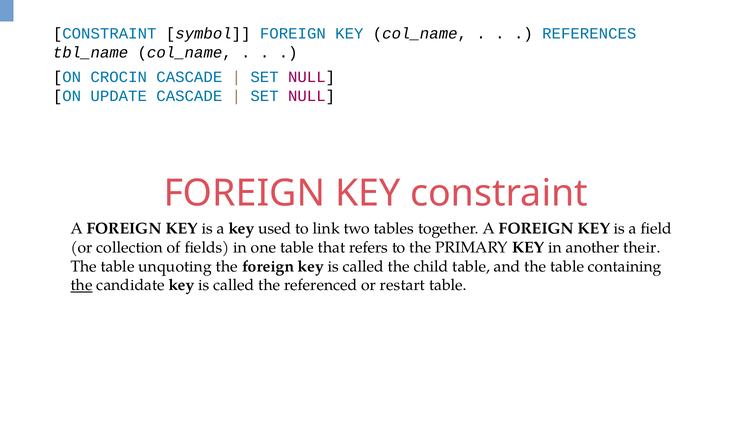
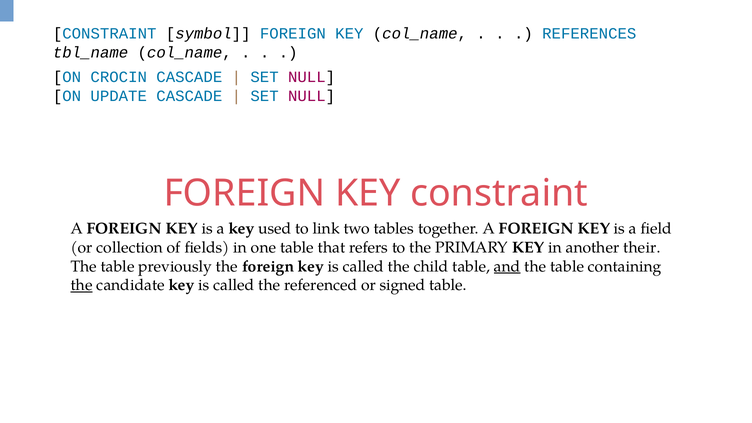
unquoting: unquoting -> previously (175, 266)
and underline: none -> present (507, 266)
restart: restart -> signed (403, 285)
